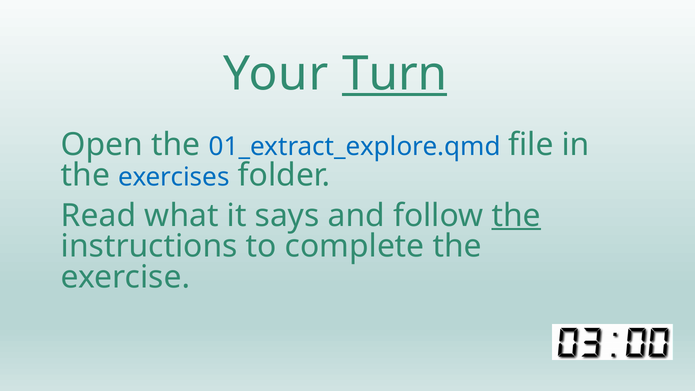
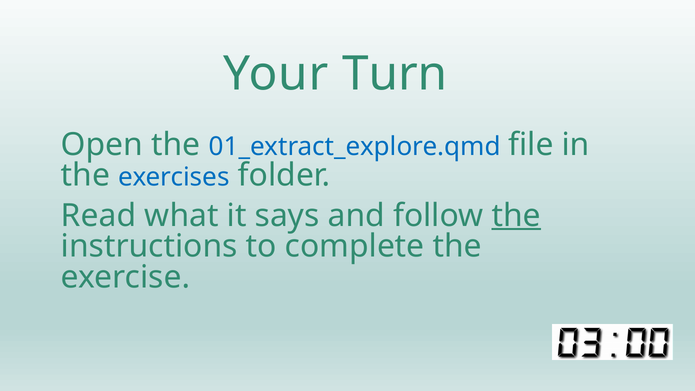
Turn underline: present -> none (395, 74)
